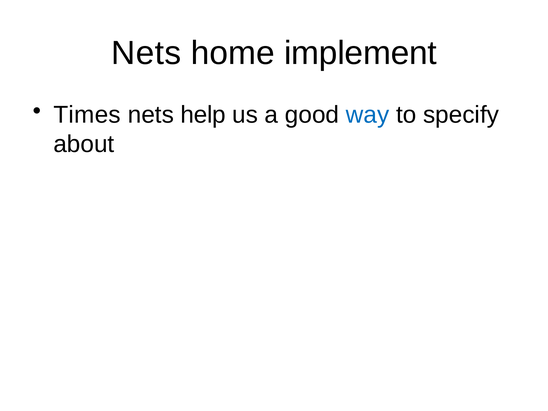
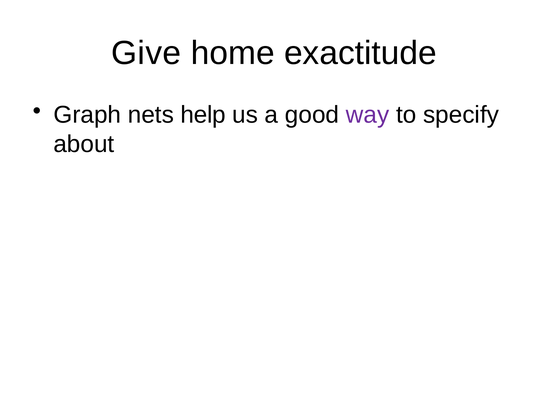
Nets: Nets -> Give (146, 53)
implement: implement -> exactitude (360, 53)
Times: Times -> Graph (87, 115)
way colour: blue -> purple (368, 115)
